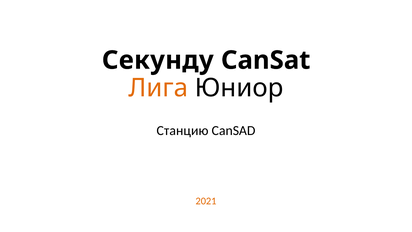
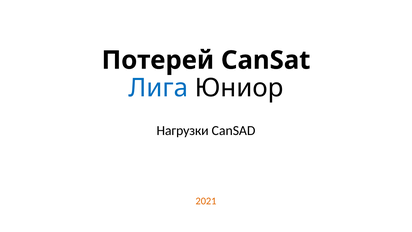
Секунду: Секунду -> Потерей (158, 60)
Лига colour: orange -> blue (158, 88)
Станцию: Станцию -> Нагрузки (183, 131)
